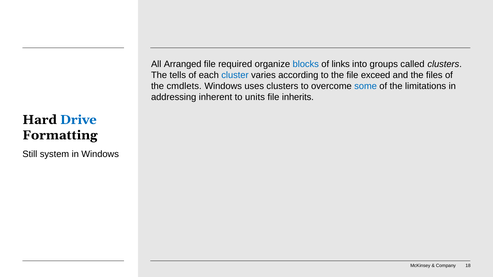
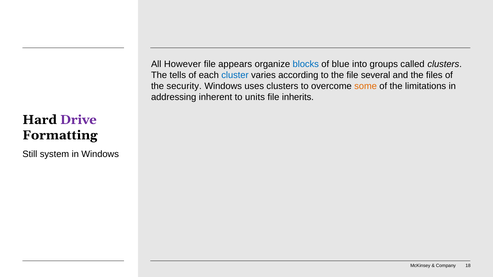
Arranged: Arranged -> However (183, 64)
required: required -> appears (235, 64)
links: links -> blue (341, 64)
exceed: exceed -> several (376, 75)
cmdlets: cmdlets -> security (184, 86)
some colour: blue -> orange (366, 86)
Drive colour: blue -> purple (78, 120)
